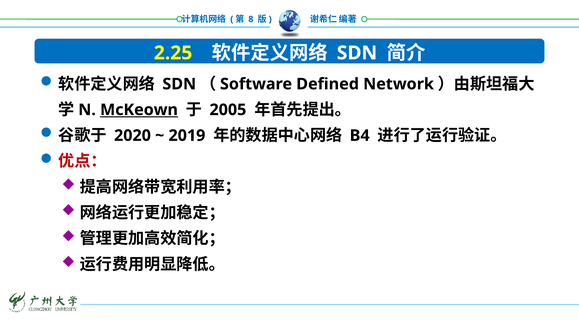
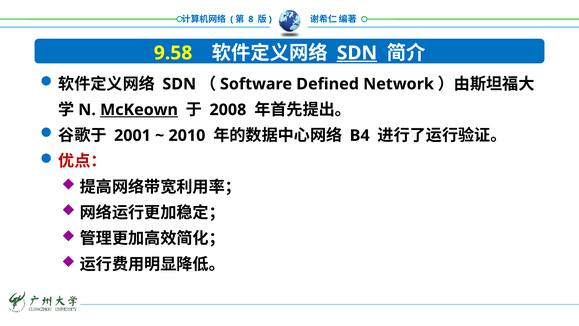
2.25: 2.25 -> 9.58 (173, 53)
SDN underline: none -> present (357, 53)
2005: 2005 -> 2008 (228, 110)
2020: 2020 -> 2001 (132, 135)
2019: 2019 -> 2010 (187, 135)
